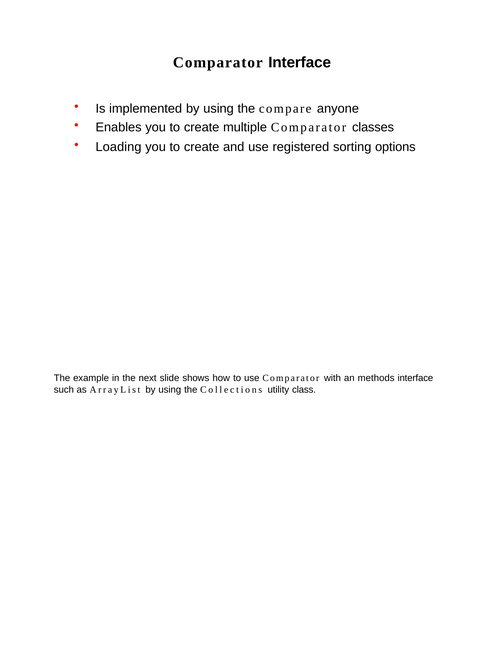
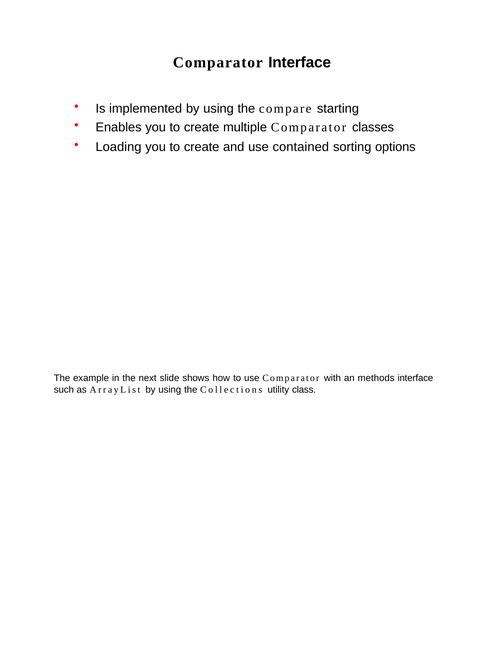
anyone: anyone -> starting (338, 109)
registered: registered -> contained (301, 147)
